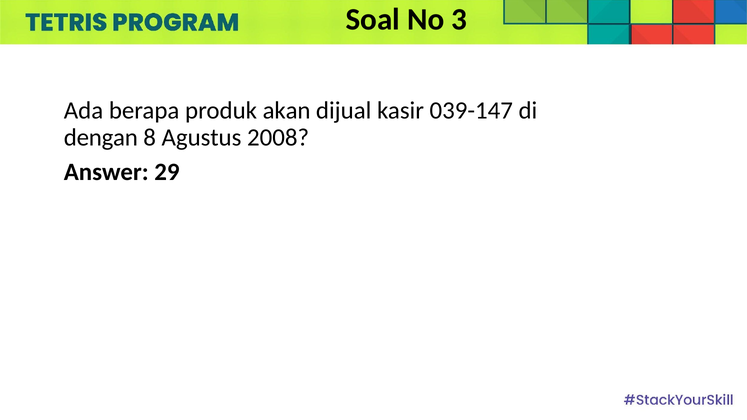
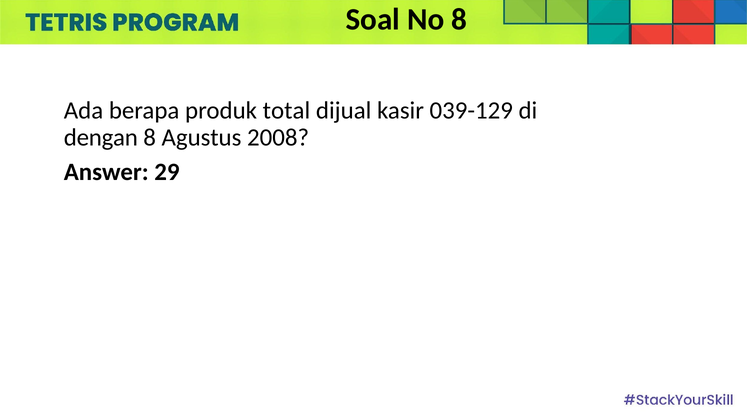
No 3: 3 -> 8 (459, 19)
akan: akan -> total (286, 111)
039-147: 039-147 -> 039-129 (471, 111)
